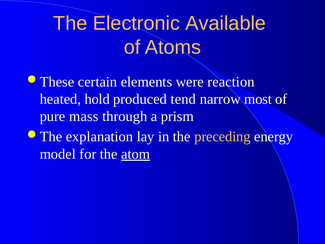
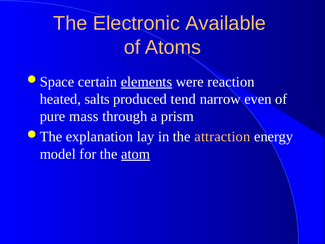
These: These -> Space (57, 82)
elements underline: none -> present (146, 82)
hold: hold -> salts (97, 99)
most: most -> even (258, 99)
preceding: preceding -> attraction (222, 137)
